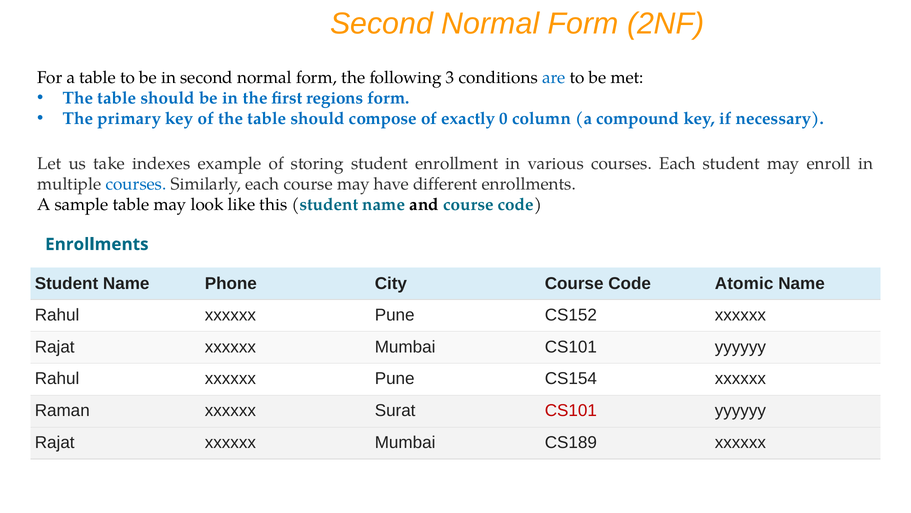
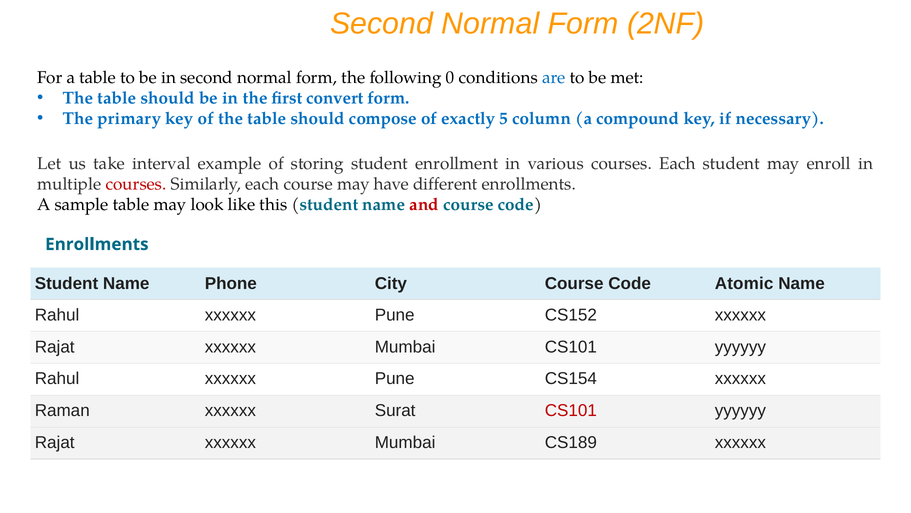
3: 3 -> 0 (450, 77)
regions: regions -> convert (335, 98)
0: 0 -> 5 (504, 118)
indexes: indexes -> interval (161, 163)
courses colour: blue -> red (136, 184)
and colour: black -> red (424, 204)
